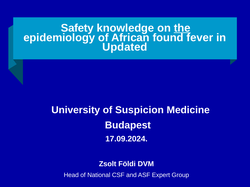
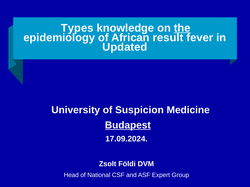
Safety: Safety -> Types (77, 28)
found: found -> result (168, 38)
Budapest underline: none -> present (128, 126)
